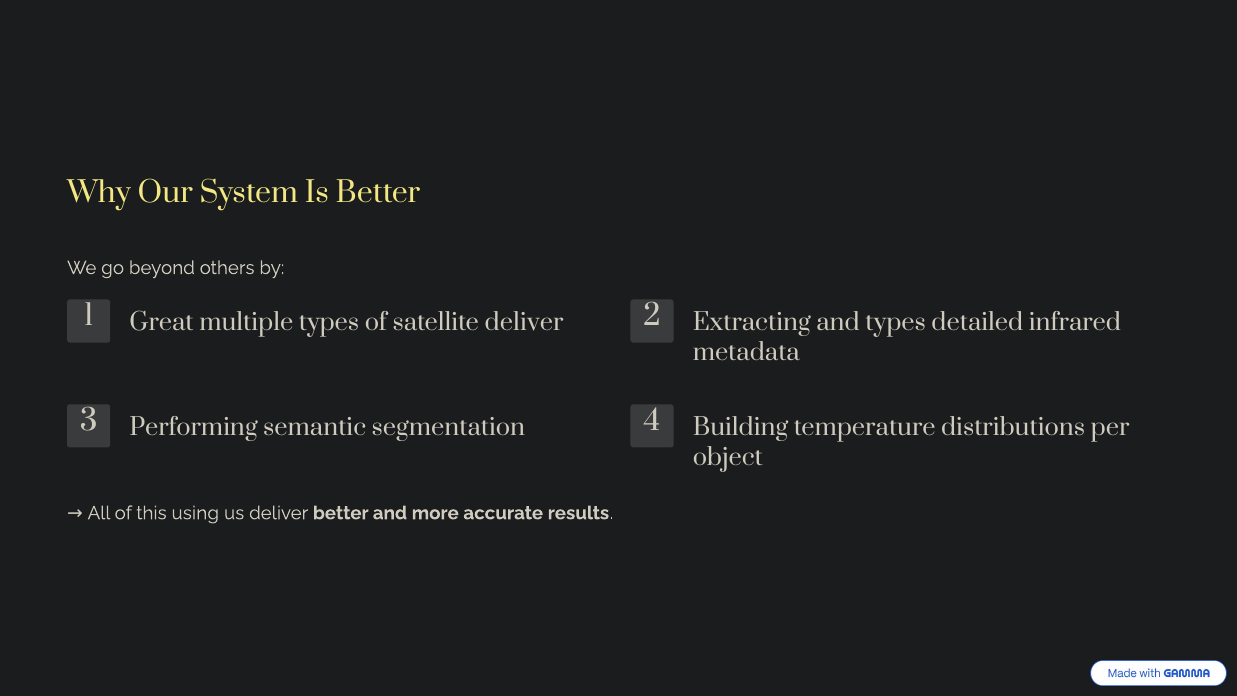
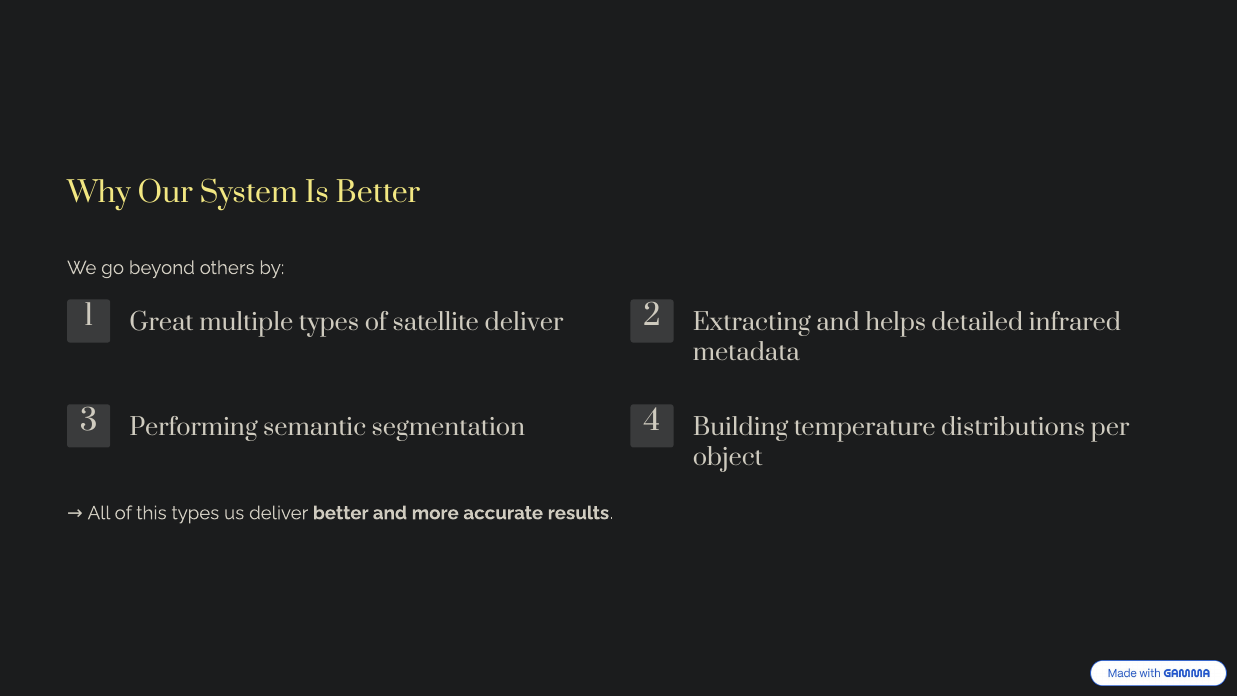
and types: types -> helps (896, 323)
this using: using -> types (195, 513)
